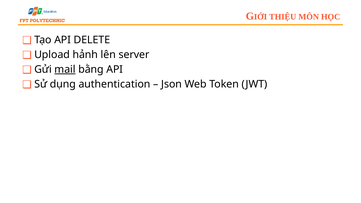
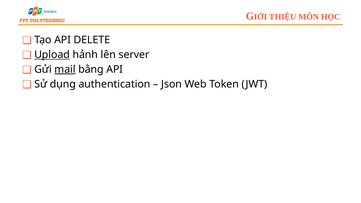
Upload underline: none -> present (52, 55)
